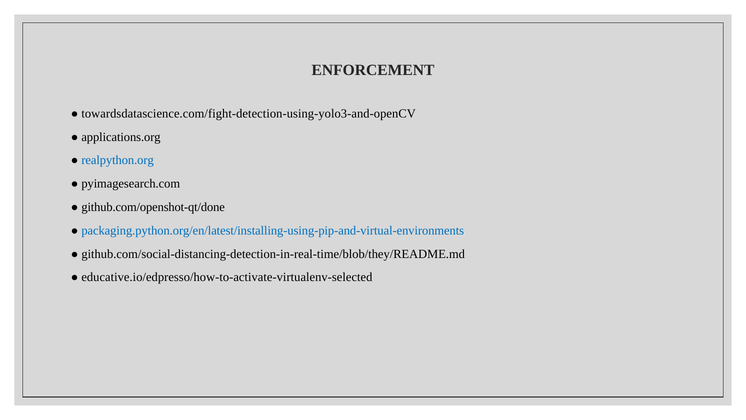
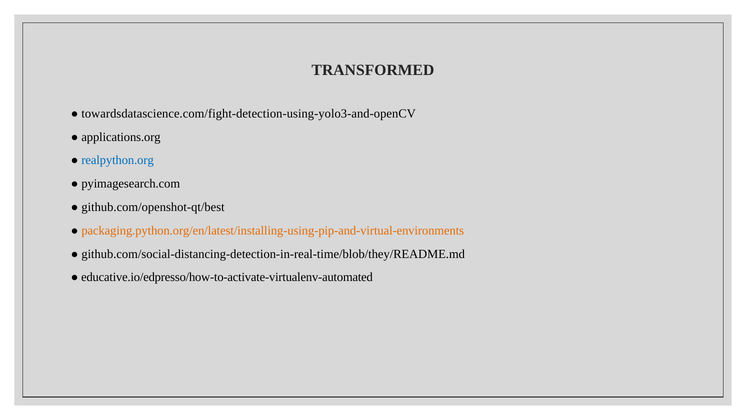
ENFORCEMENT: ENFORCEMENT -> TRANSFORMED (373, 70)
github.com/openshot-qt/done: github.com/openshot-qt/done -> github.com/openshot-qt/best (153, 207)
packaging.python.org/en/latest/installing-using-pip-and-virtual-environments colour: blue -> orange (273, 230)
educative.io/edpresso/how-to-activate-virtualenv-selected: educative.io/edpresso/how-to-activate-virtualenv-selected -> educative.io/edpresso/how-to-activate-virtualenv-automated (227, 277)
